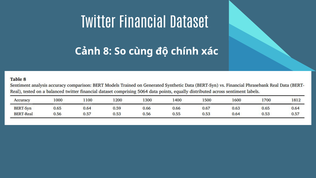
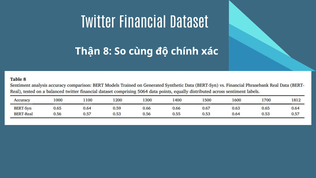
Cảnh: Cảnh -> Thận (88, 51)
